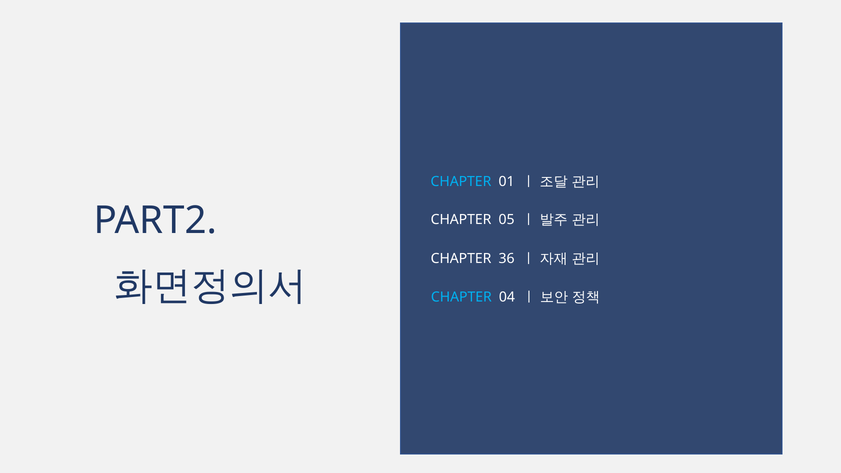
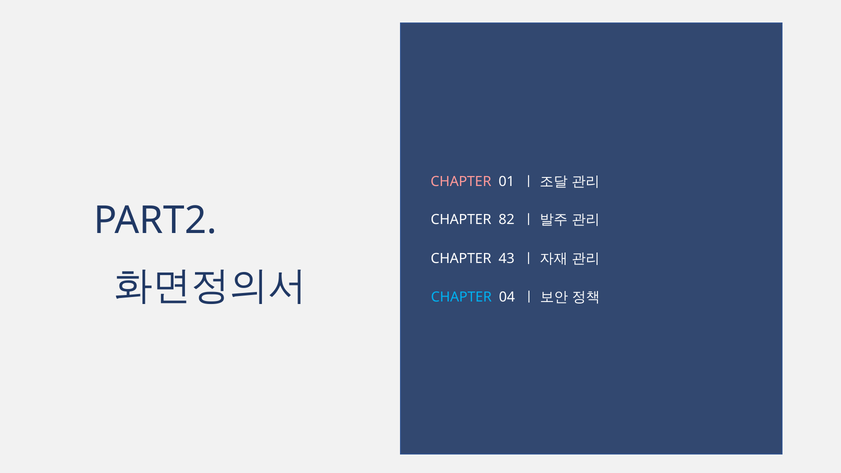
CHAPTER colour: light blue -> pink (461, 182)
05: 05 -> 82 (507, 220)
36: 36 -> 43 (507, 258)
